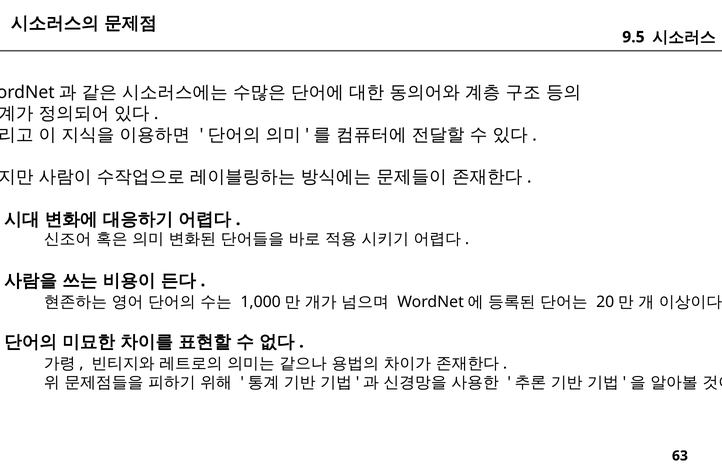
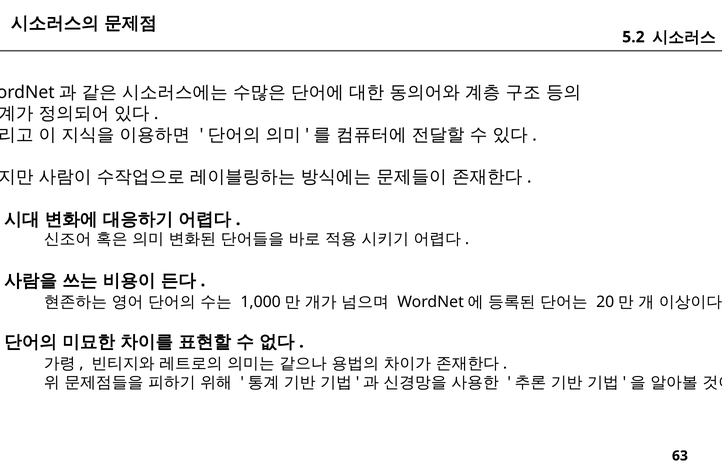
9.5: 9.5 -> 5.2 (633, 37)
